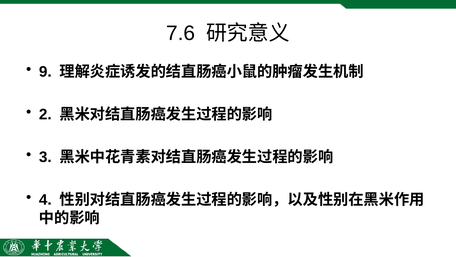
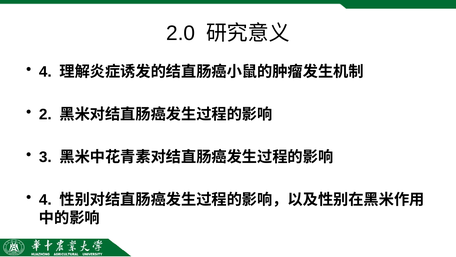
7.6: 7.6 -> 2.0 (181, 33)
9: 9 -> 4 (45, 72)
